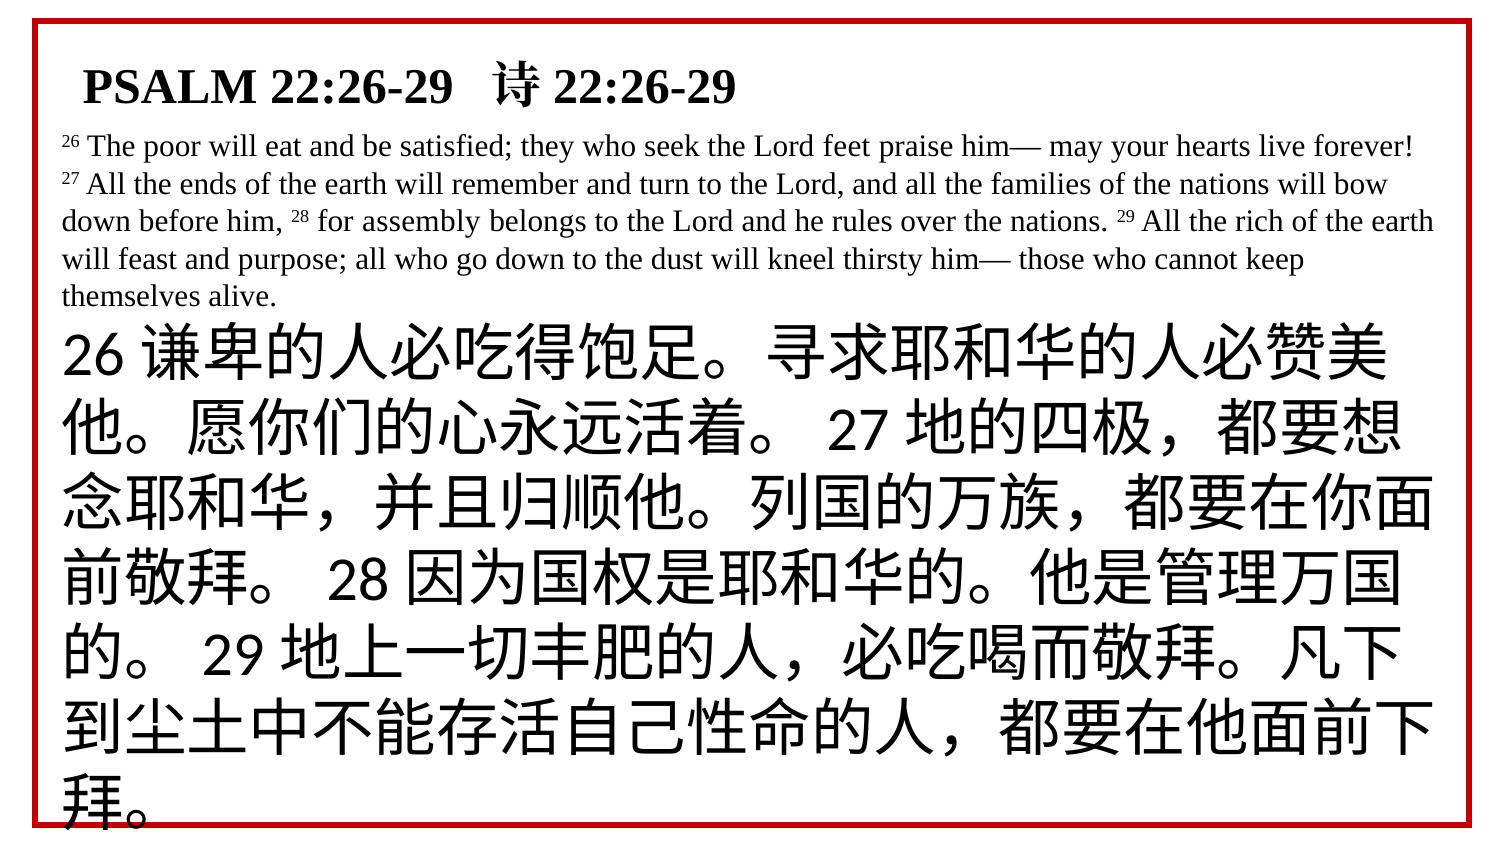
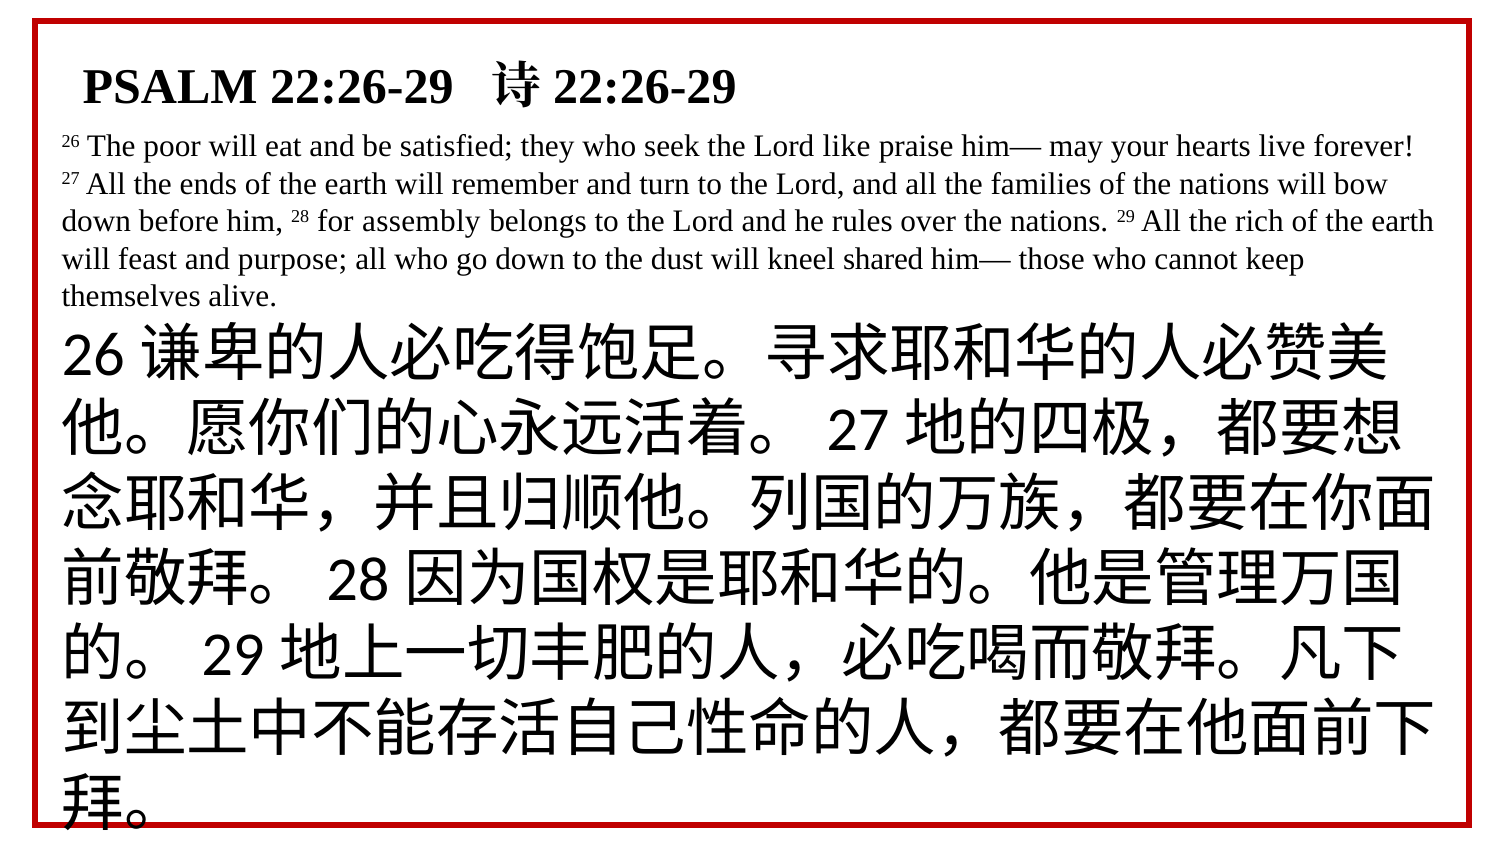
feet: feet -> like (846, 146)
thirsty: thirsty -> shared (883, 259)
